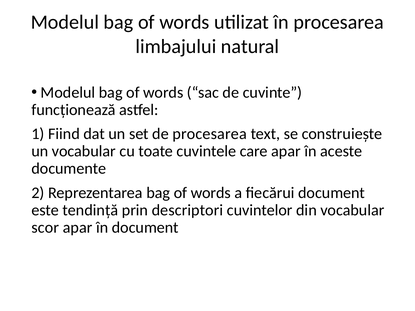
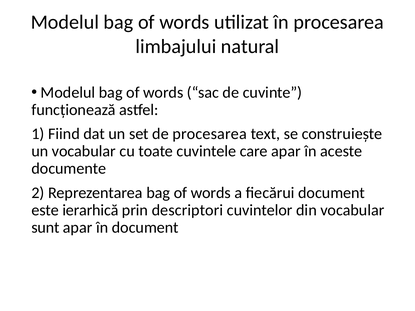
tendință: tendință -> ierarhică (90, 210)
scor: scor -> sunt (45, 228)
